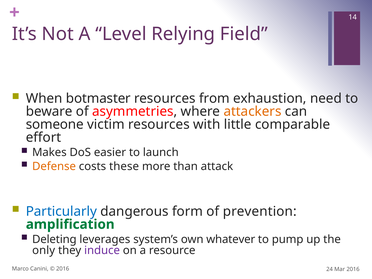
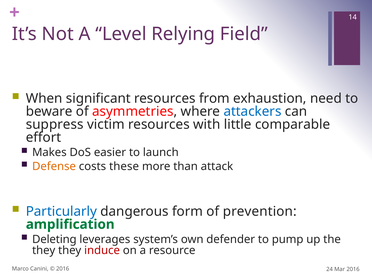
botmaster: botmaster -> significant (98, 98)
attackers colour: orange -> blue (252, 111)
someone: someone -> suppress (55, 124)
whatever: whatever -> defender (231, 239)
only: only -> they (44, 250)
induce colour: purple -> red (102, 250)
